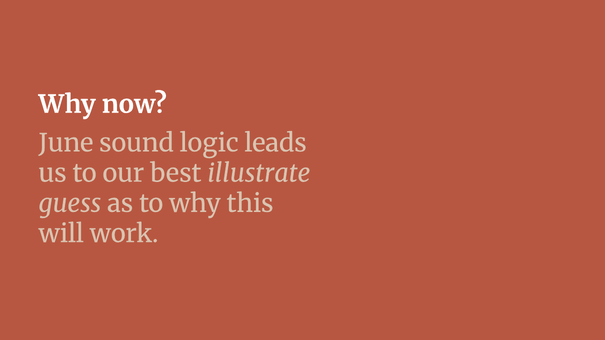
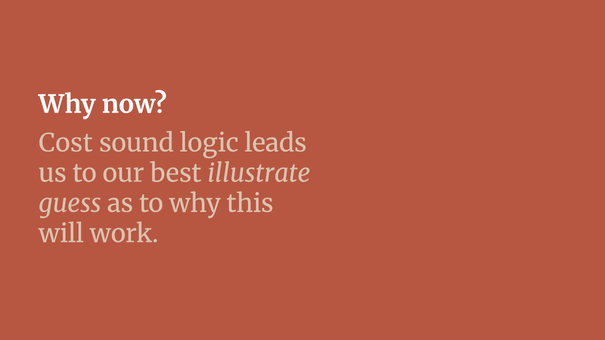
June: June -> Cost (66, 143)
